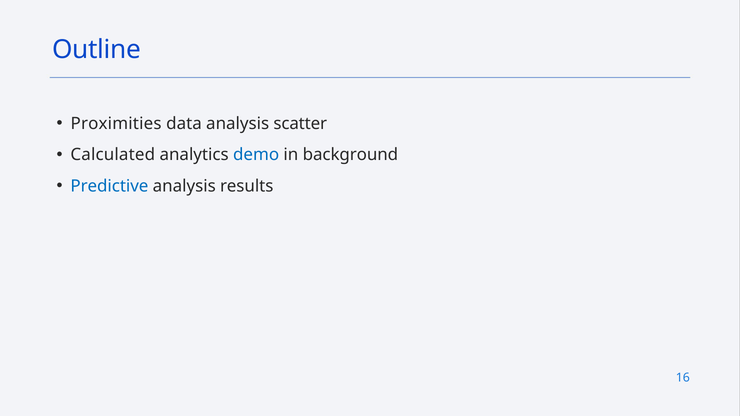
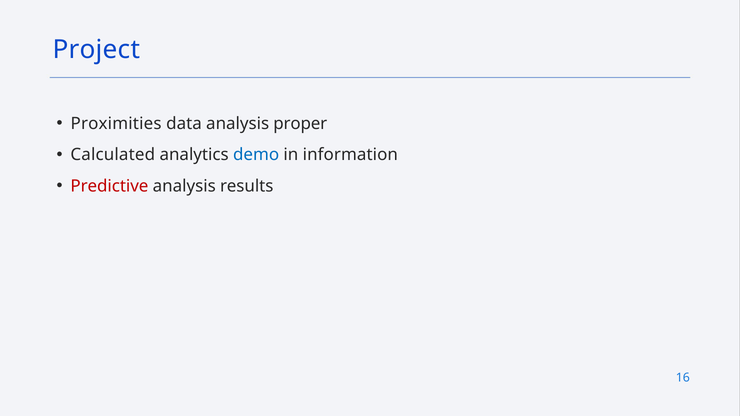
Outline: Outline -> Project (96, 49)
scatter: scatter -> proper (300, 124)
background: background -> information (350, 155)
Predictive colour: blue -> red (109, 186)
